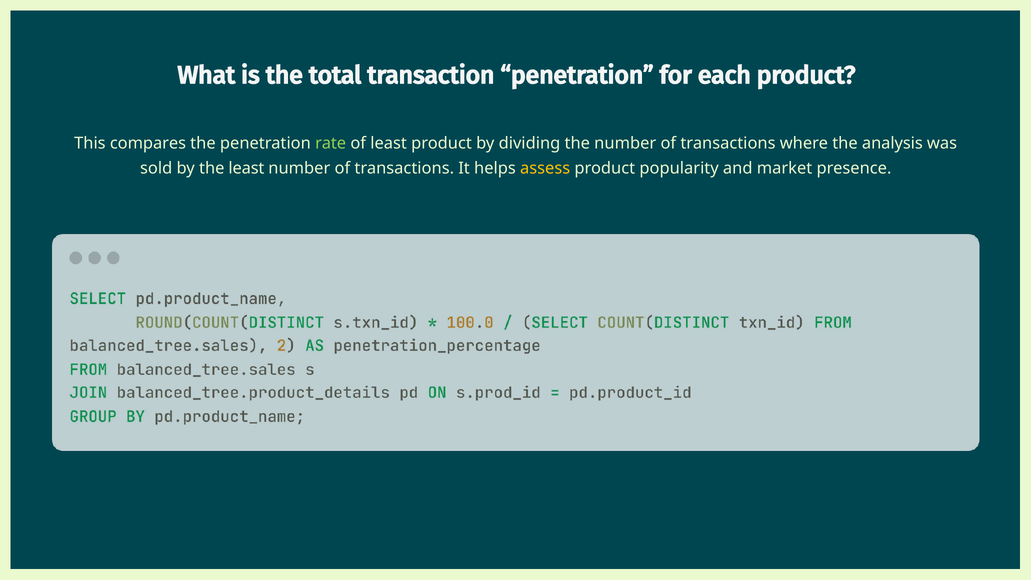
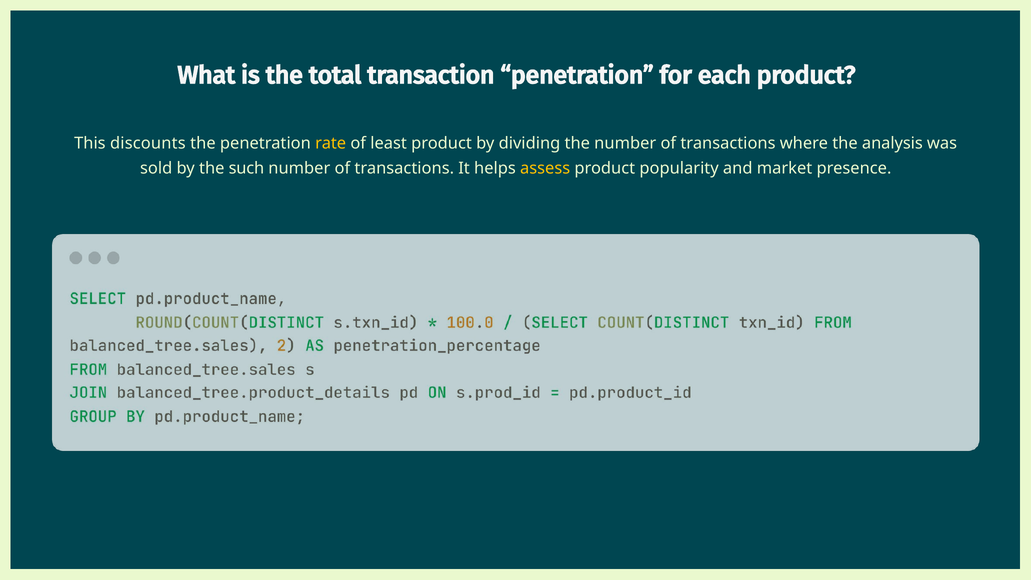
compares: compares -> discounts (148, 143)
rate colour: light green -> yellow (331, 143)
the least: least -> such (246, 168)
